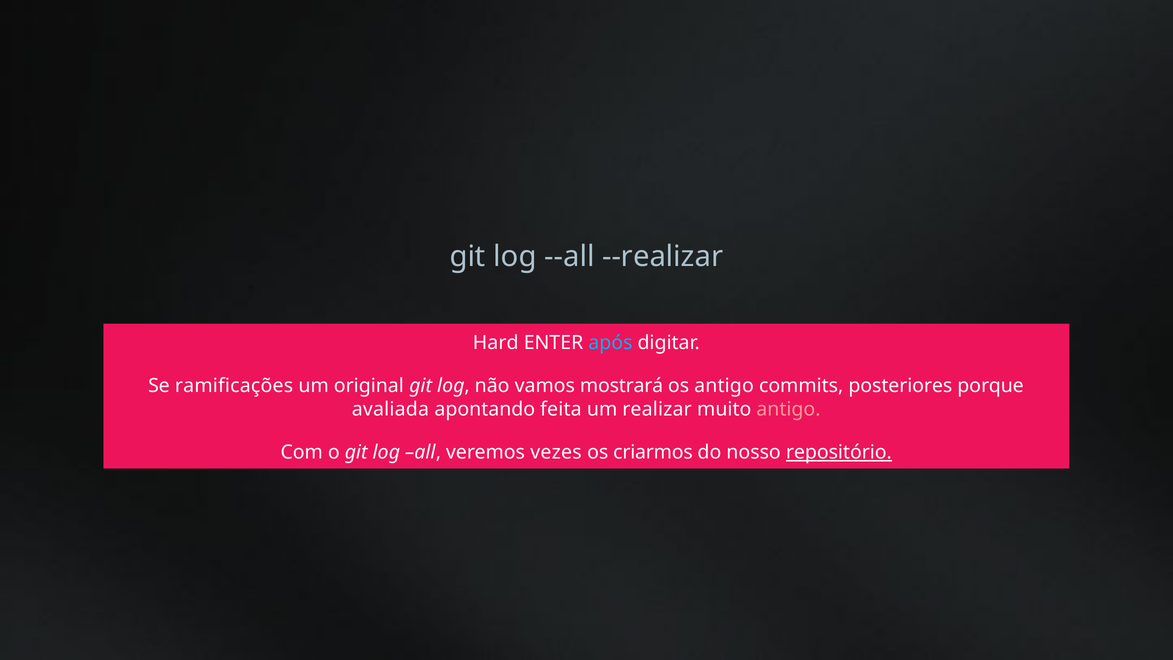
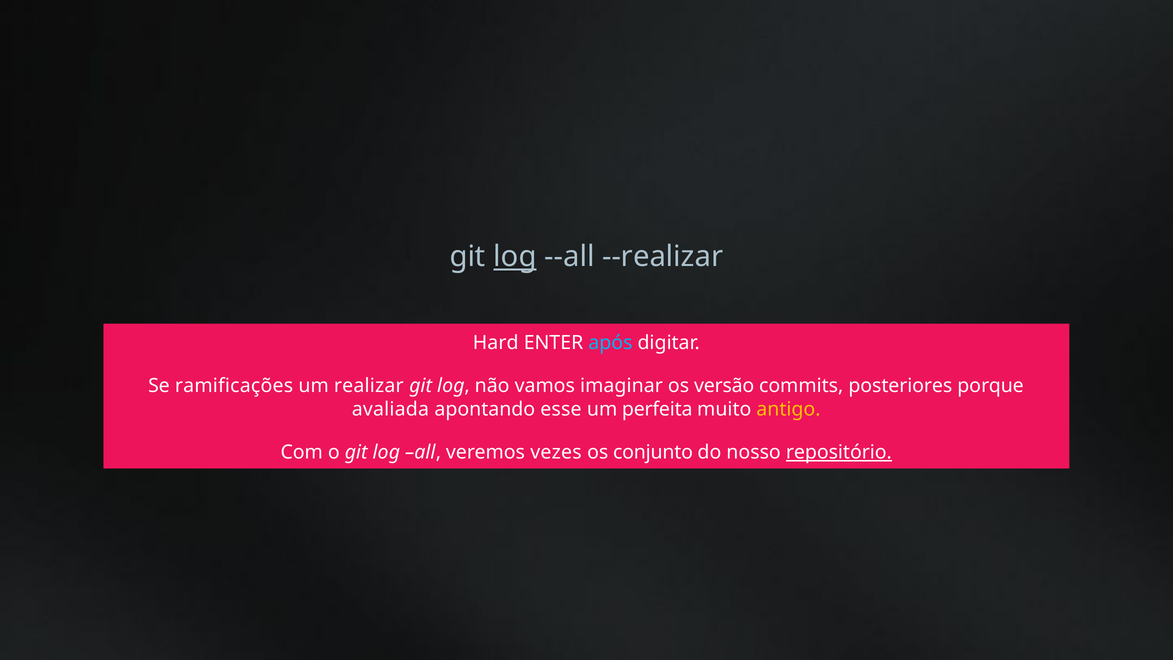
log underline: none -> present (515, 257)
original: original -> realizar (369, 386)
mostrará: mostrará -> imaginar (621, 386)
os antigo: antigo -> versão (724, 386)
feita: feita -> esse (561, 409)
realizar: realizar -> perfeita (657, 409)
antigo colour: pink -> yellow (788, 409)
criarmos: criarmos -> conjunto (653, 452)
